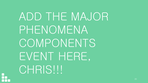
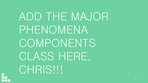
EVENT: EVENT -> CLASS (37, 57)
